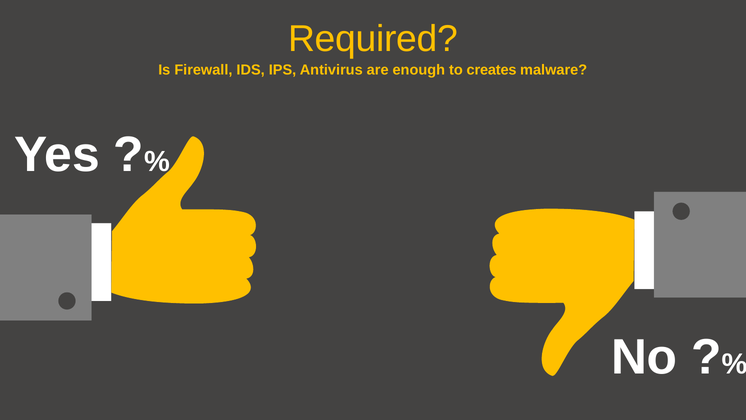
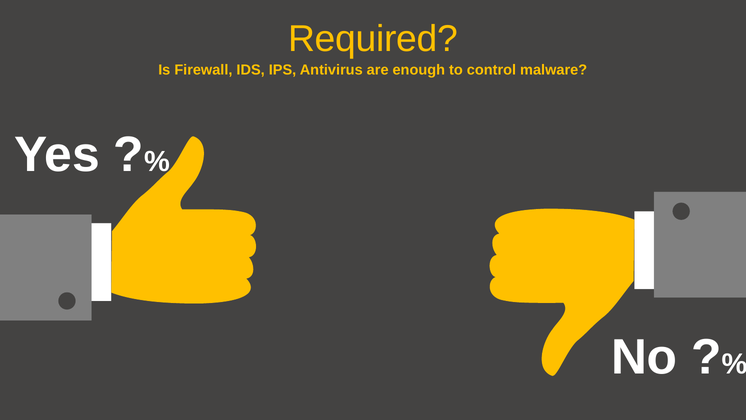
creates: creates -> control (491, 70)
